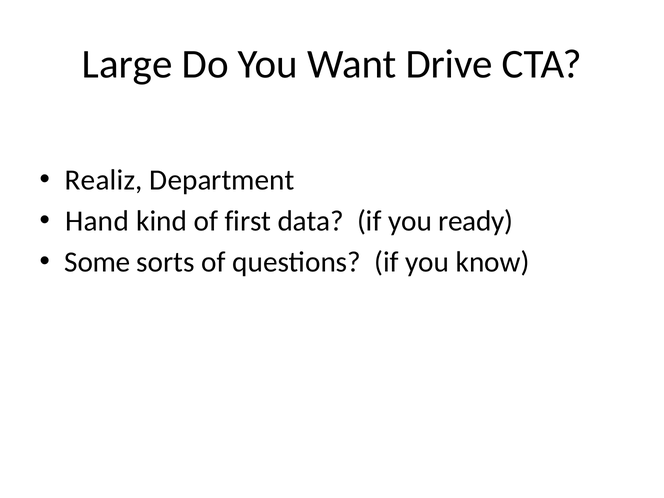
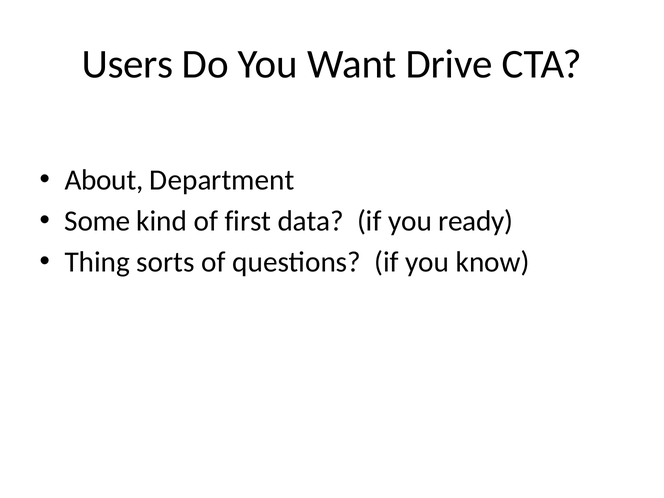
Large: Large -> Users (127, 64)
Realiz: Realiz -> About (104, 180)
Hand: Hand -> Some (97, 221)
Some: Some -> Thing (97, 262)
